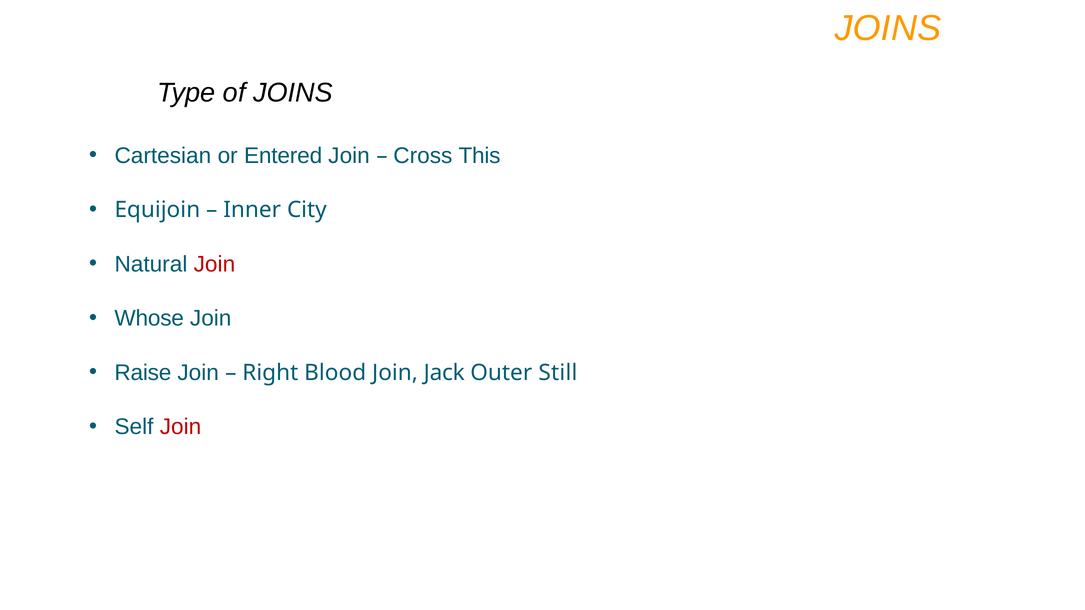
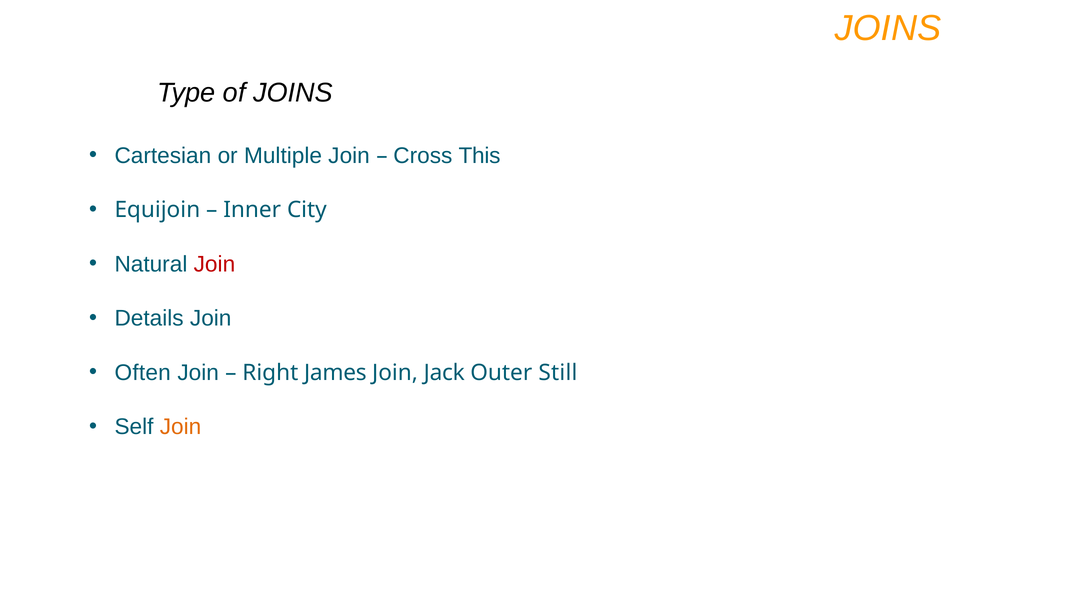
Entered: Entered -> Multiple (283, 156)
Whose: Whose -> Details (149, 319)
Raise: Raise -> Often (143, 373)
Blood: Blood -> James (335, 373)
Join colour: red -> orange (181, 427)
